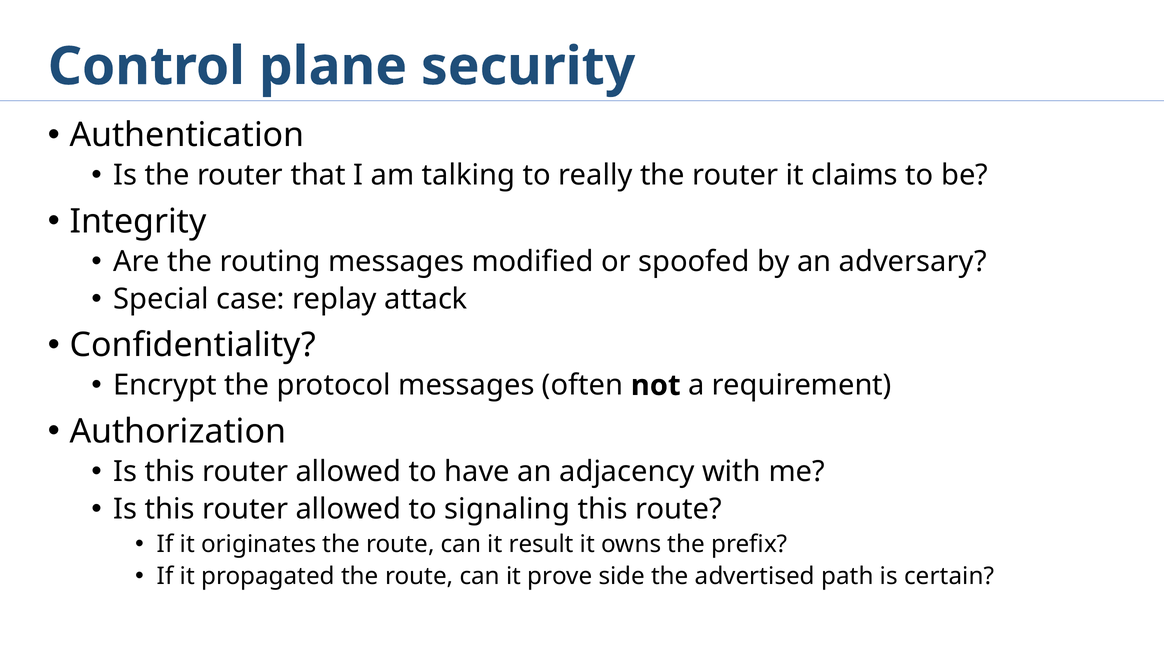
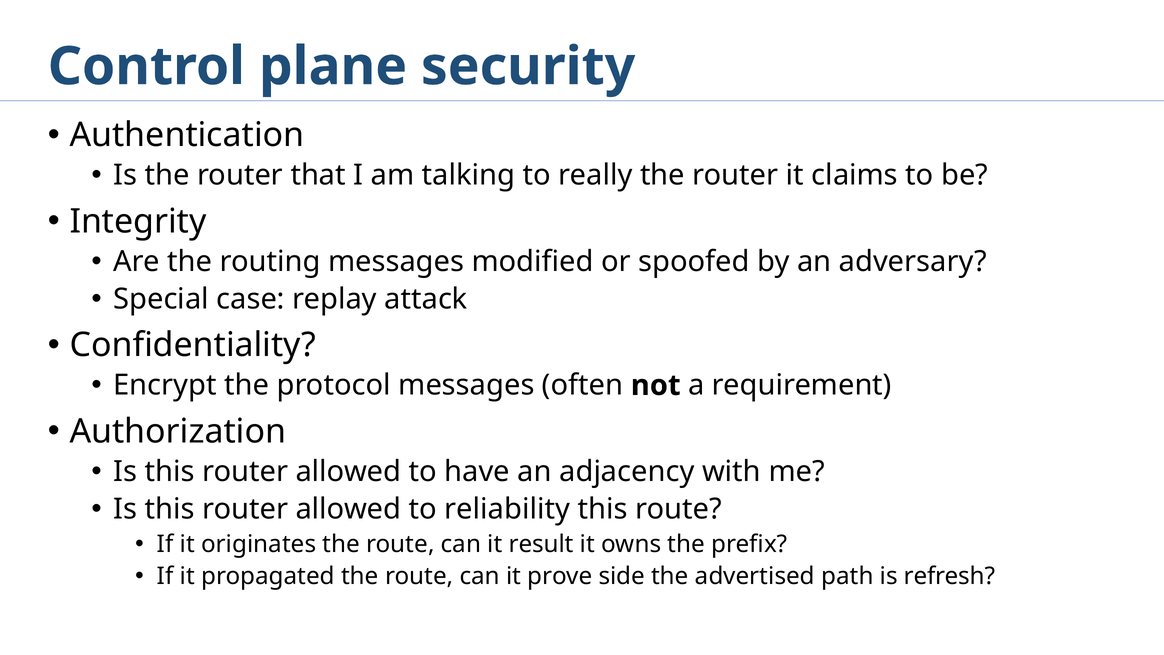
signaling: signaling -> reliability (507, 509)
certain: certain -> refresh (949, 576)
